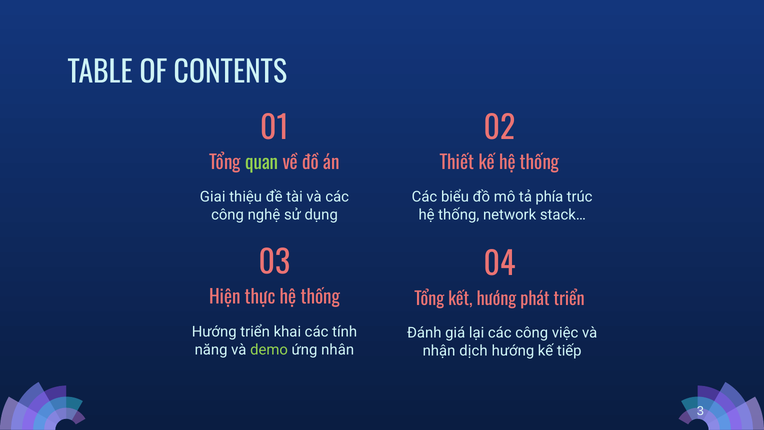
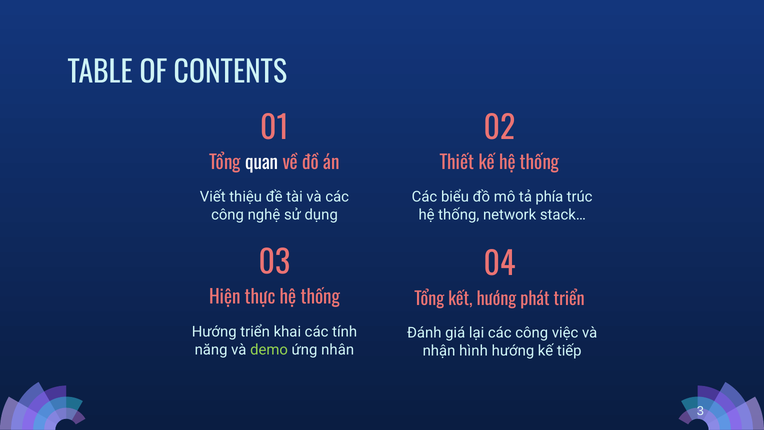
quan colour: light green -> white (262, 163)
Giai: Giai -> Viết (213, 197)
dịch: dịch -> hình (473, 351)
